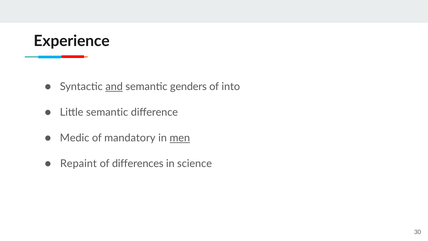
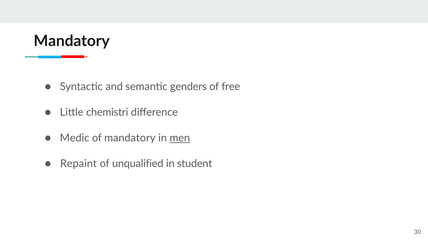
Experience: Experience -> Mandatory (72, 41)
and underline: present -> none (114, 87)
into: into -> free (231, 87)
Little semantic: semantic -> chemistri (107, 112)
differences: differences -> unqualified (138, 164)
science: science -> student (195, 164)
